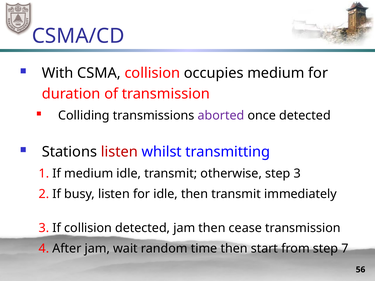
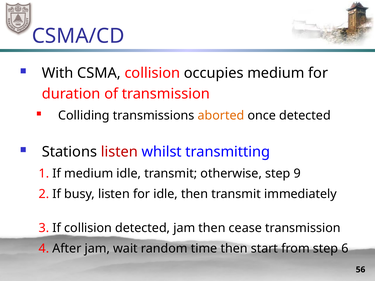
aborted colour: purple -> orange (221, 116)
step 3: 3 -> 9 (297, 174)
7: 7 -> 6 (345, 249)
